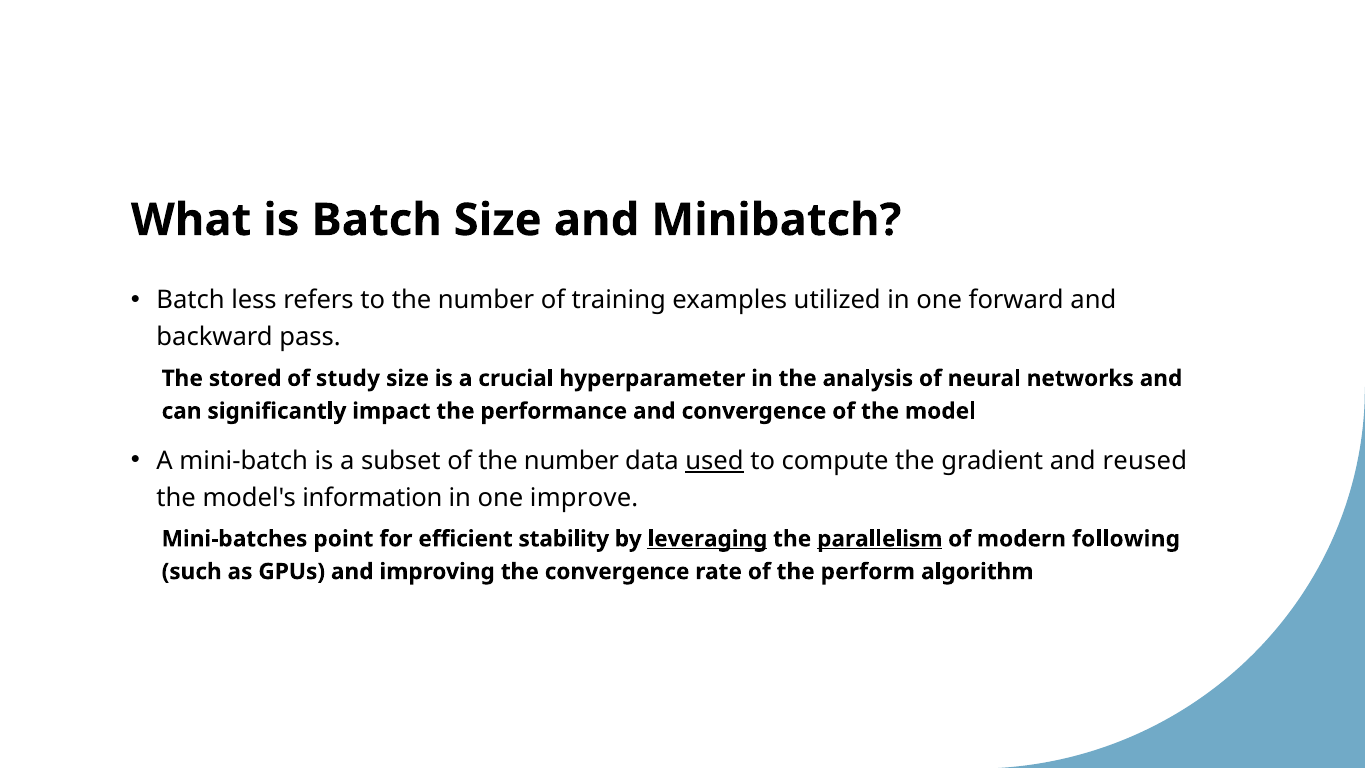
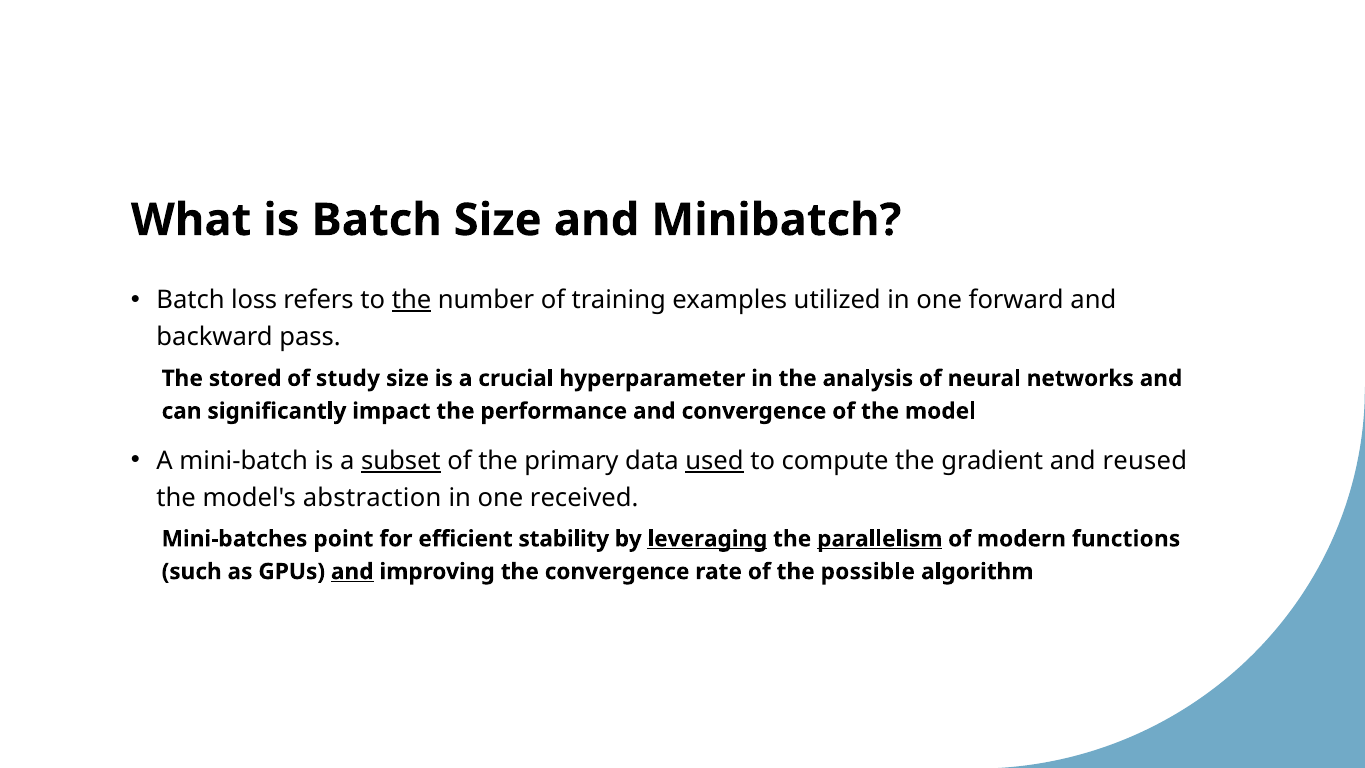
less: less -> loss (254, 300)
the underline: none -> present (412, 300)
subset underline: none -> present (401, 461)
of the number: number -> primary (571, 461)
information: information -> abstraction (372, 497)
improve: improve -> received (584, 497)
following: following -> functions (1126, 539)
and underline: none -> present (352, 572)
perform: perform -> possible (868, 572)
